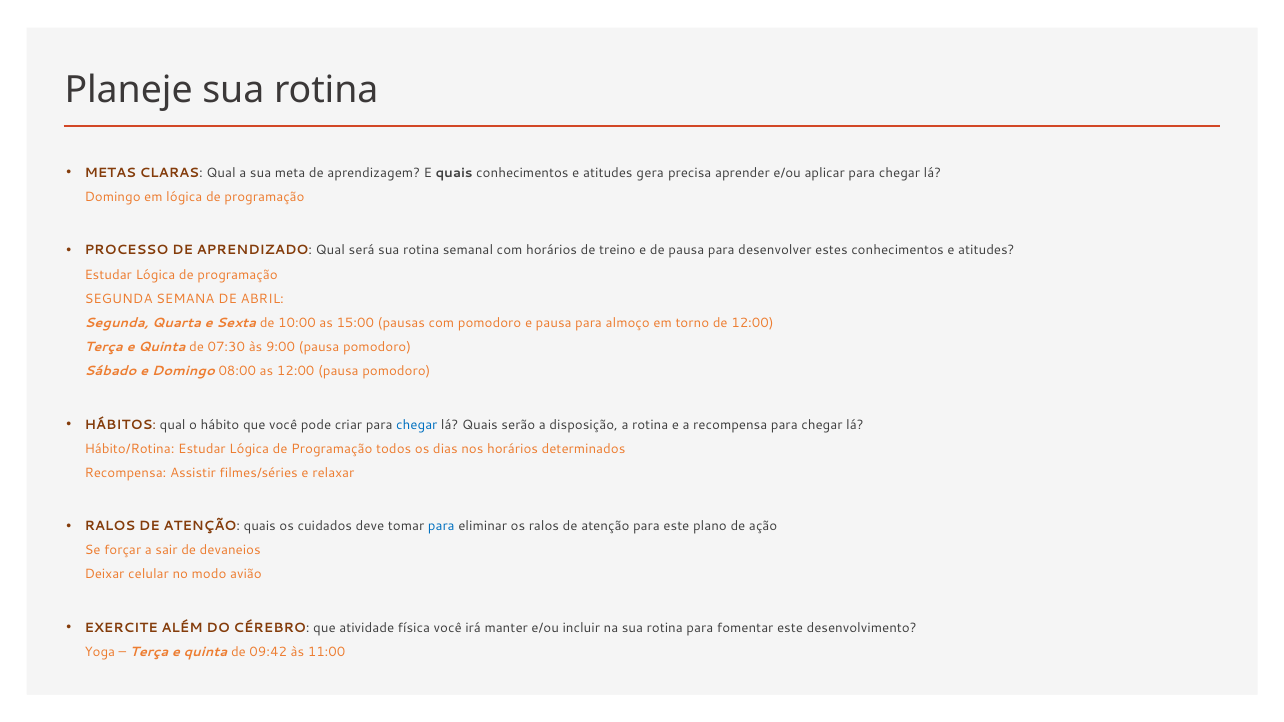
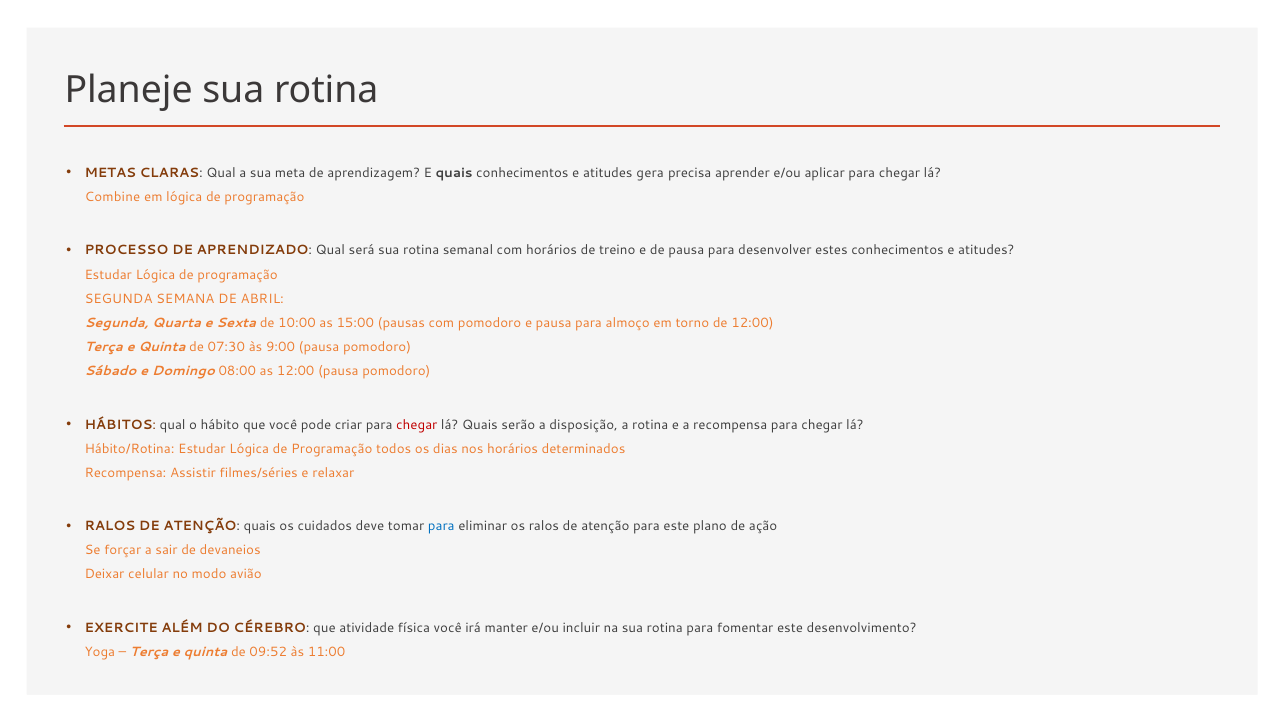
Domingo: Domingo -> Combine (113, 197)
chegar colour: blue -> red (417, 425)
09:42: 09:42 -> 09:52 (268, 652)
